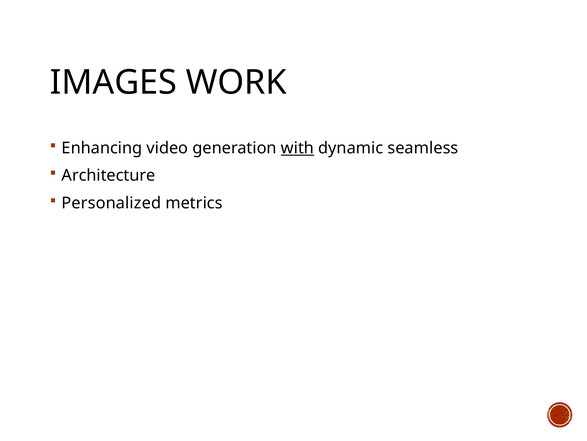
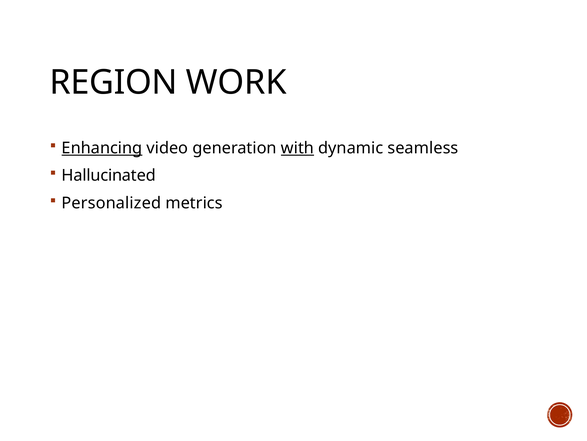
IMAGES: IMAGES -> REGION (114, 83)
Enhancing underline: none -> present (102, 148)
Architecture: Architecture -> Hallucinated (109, 175)
